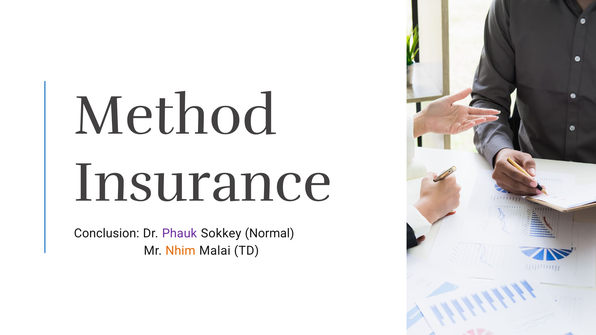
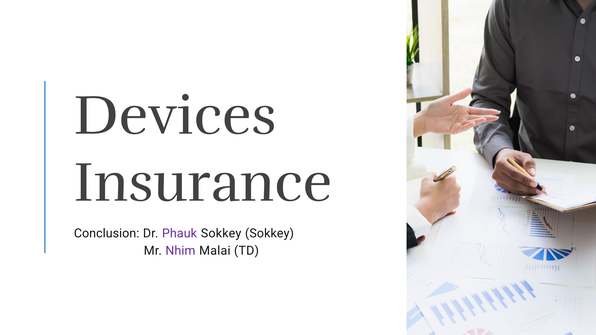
Method: Method -> Devices (175, 116)
Sokkey Normal: Normal -> Sokkey (269, 234)
Nhim colour: orange -> purple (180, 251)
